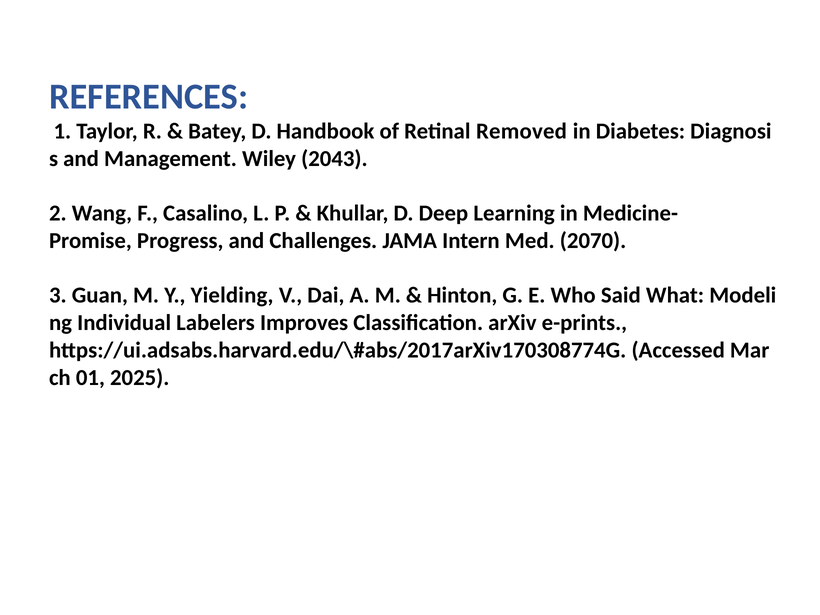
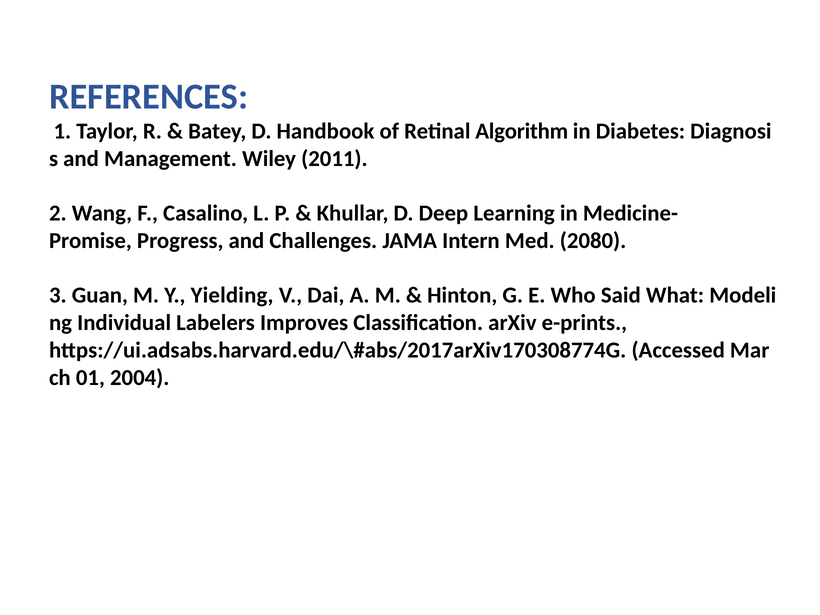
Removed: Removed -> Algorithm (522, 131)
2043: 2043 -> 2011 (334, 159)
2070: 2070 -> 2080 (593, 241)
2025: 2025 -> 2004 (140, 377)
